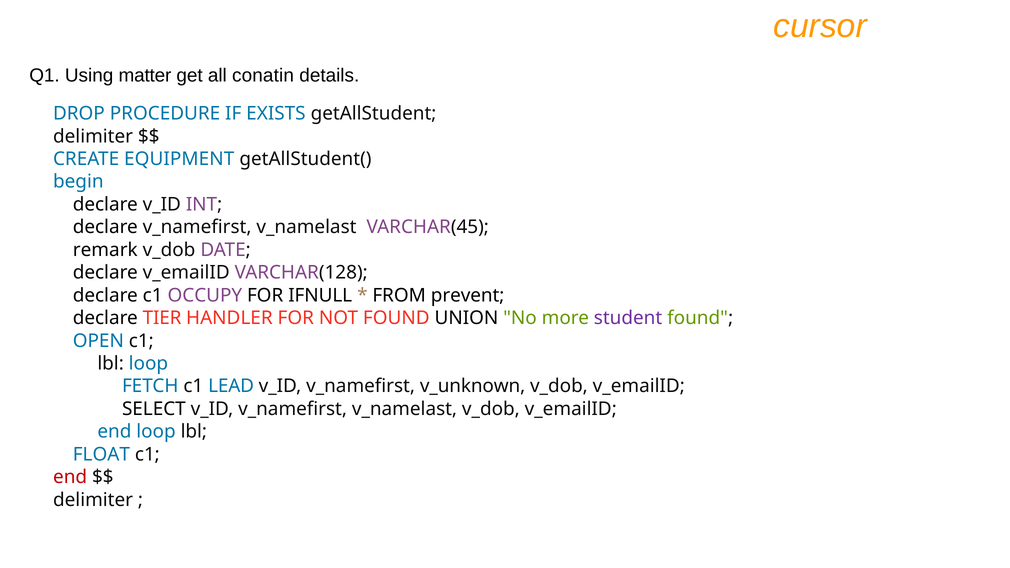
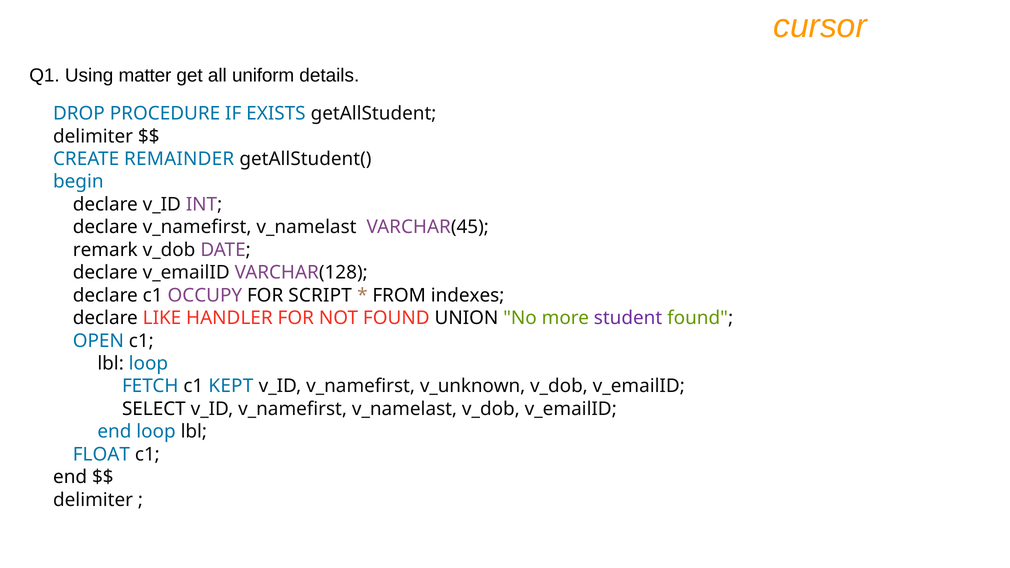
conatin: conatin -> uniform (263, 75)
EQUIPMENT: EQUIPMENT -> REMAINDER (179, 159)
IFNULL: IFNULL -> SCRIPT (320, 295)
prevent: prevent -> indexes (468, 295)
TIER: TIER -> LIKE (162, 318)
LEAD: LEAD -> KEPT (231, 386)
end colour: red -> black (70, 477)
